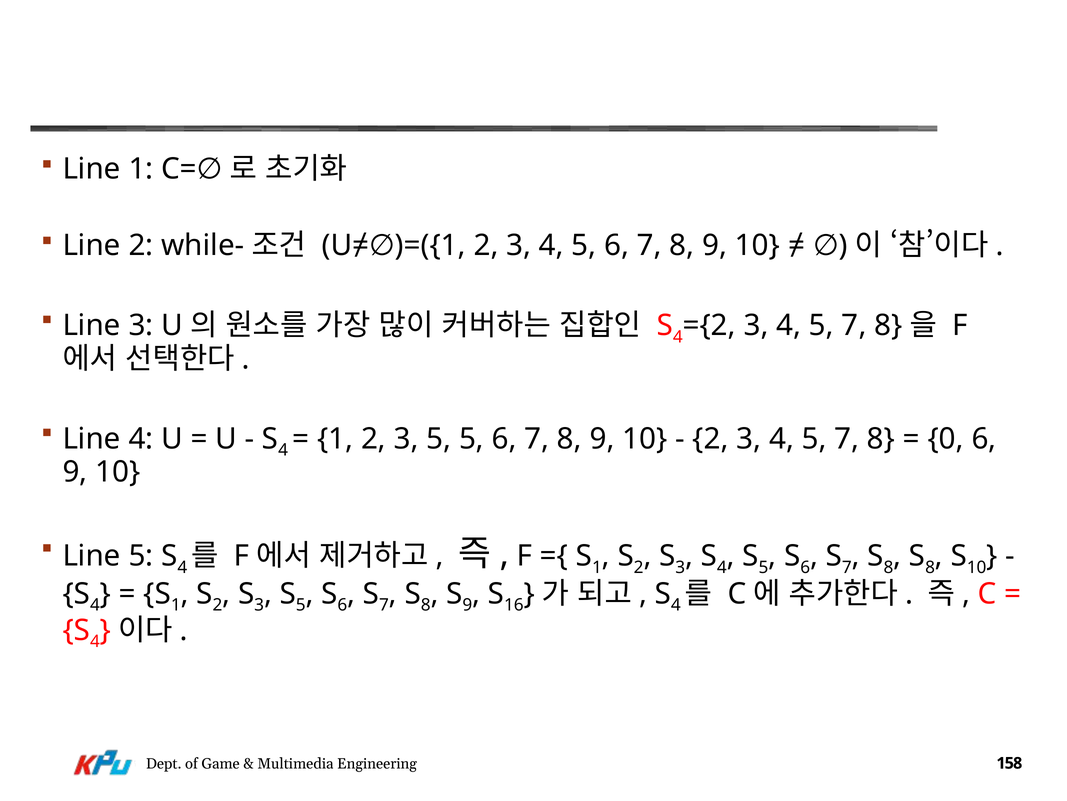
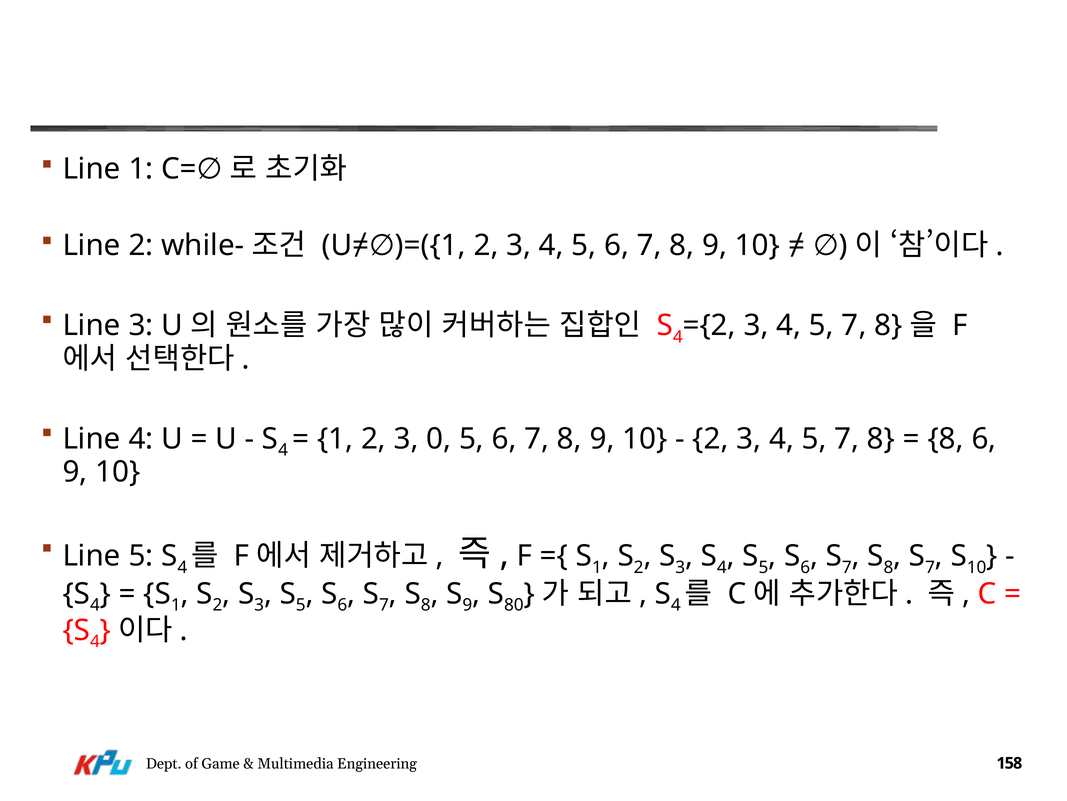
3 5: 5 -> 0 (439, 438)
0: 0 -> 8 (946, 438)
8: 8 -> 7 (930, 567)
16: 16 -> 80 (514, 605)
